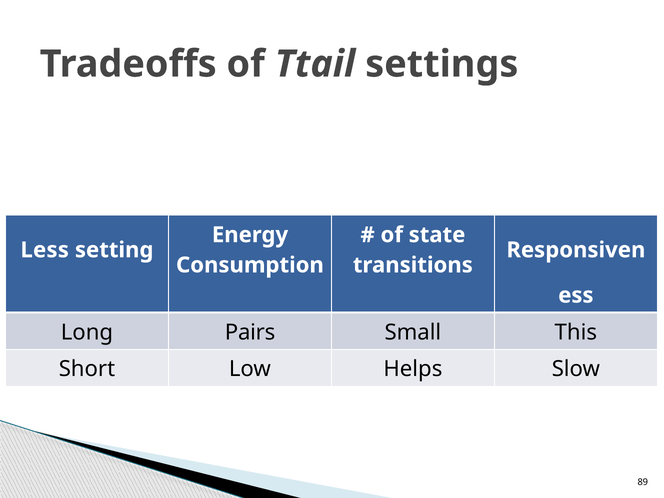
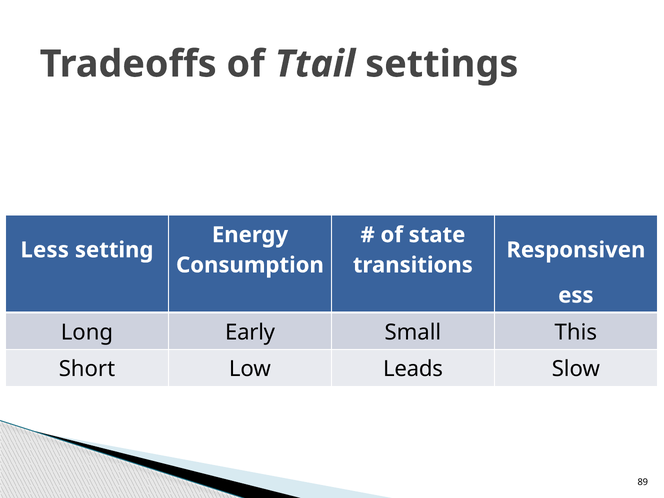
Pairs: Pairs -> Early (250, 332)
Helps: Helps -> Leads (413, 369)
